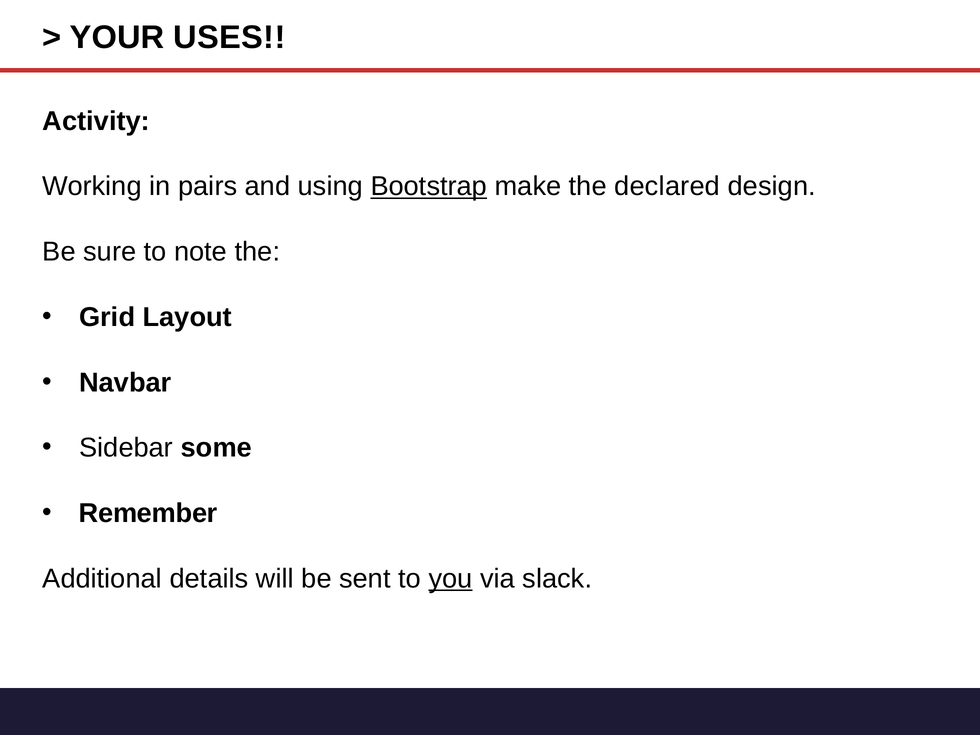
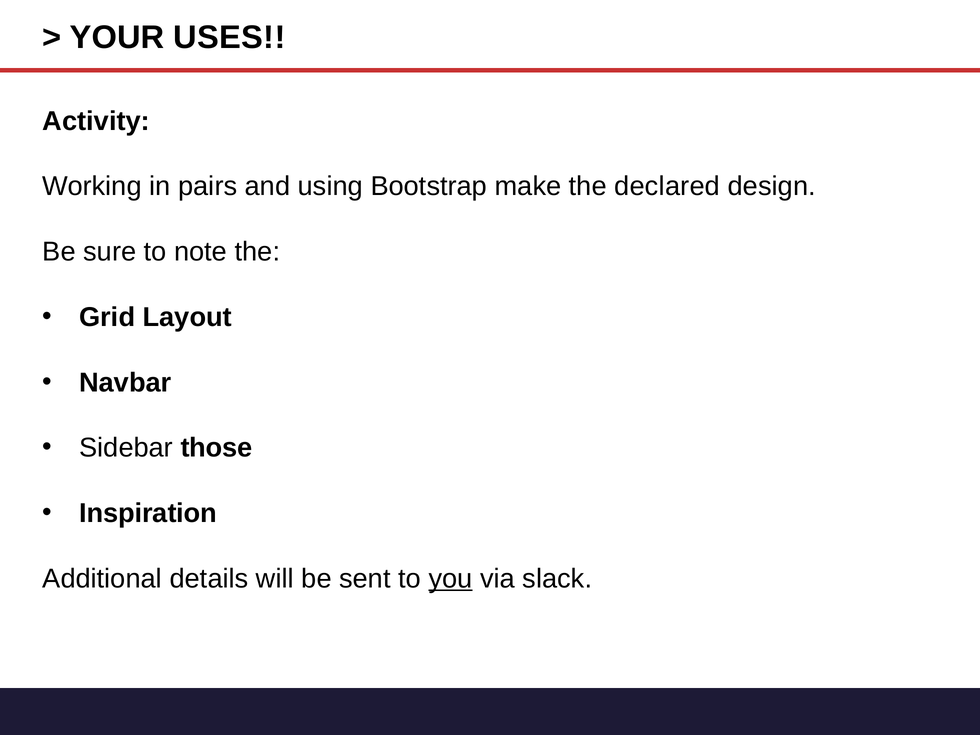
Bootstrap underline: present -> none (429, 187)
some: some -> those (216, 448)
Remember: Remember -> Inspiration (148, 513)
